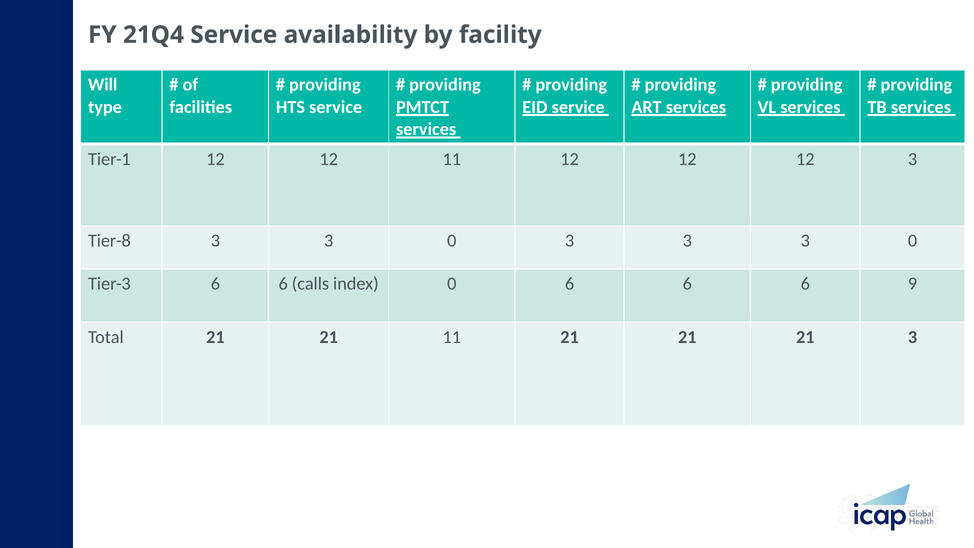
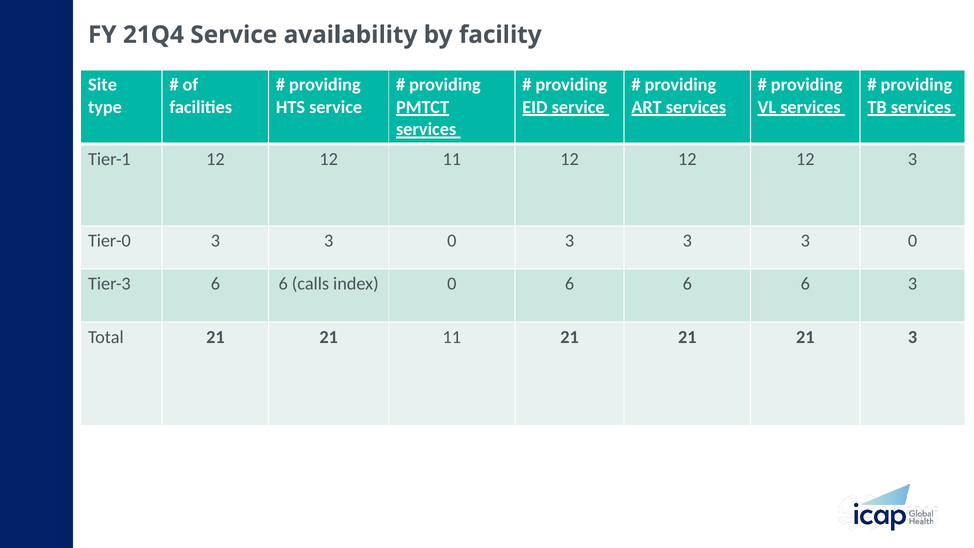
Will: Will -> Site (103, 85)
Tier-8: Tier-8 -> Tier-0 (109, 241)
6 9: 9 -> 3 (913, 284)
